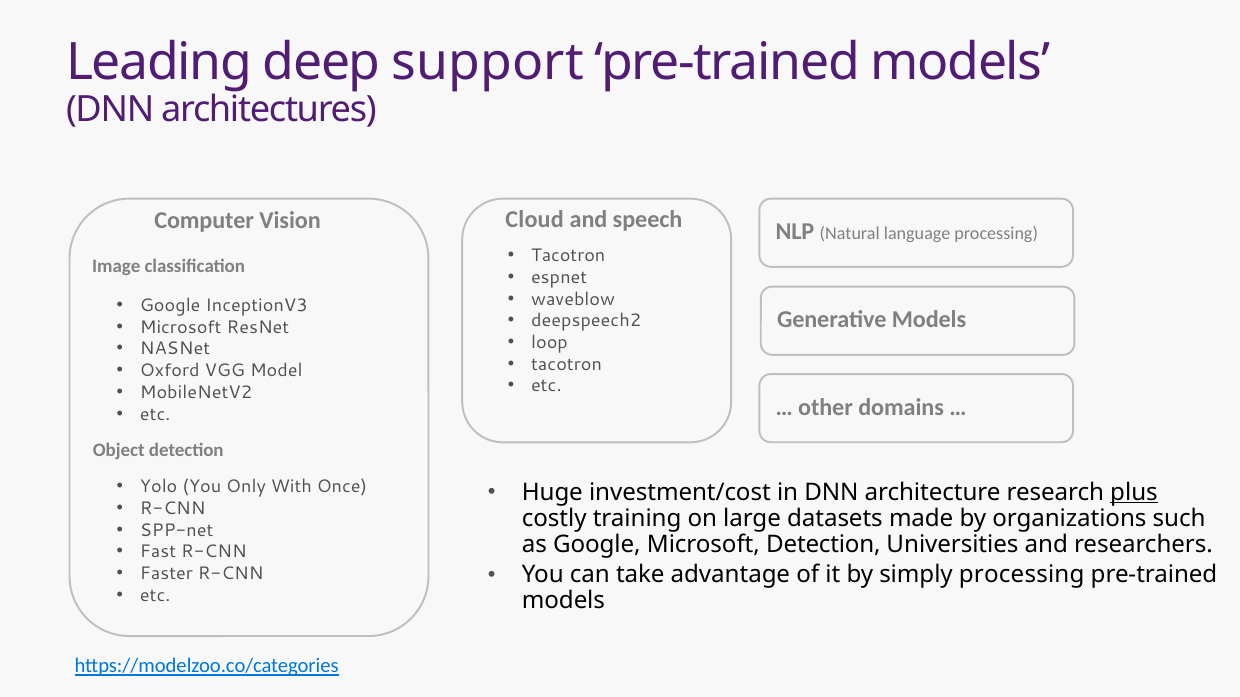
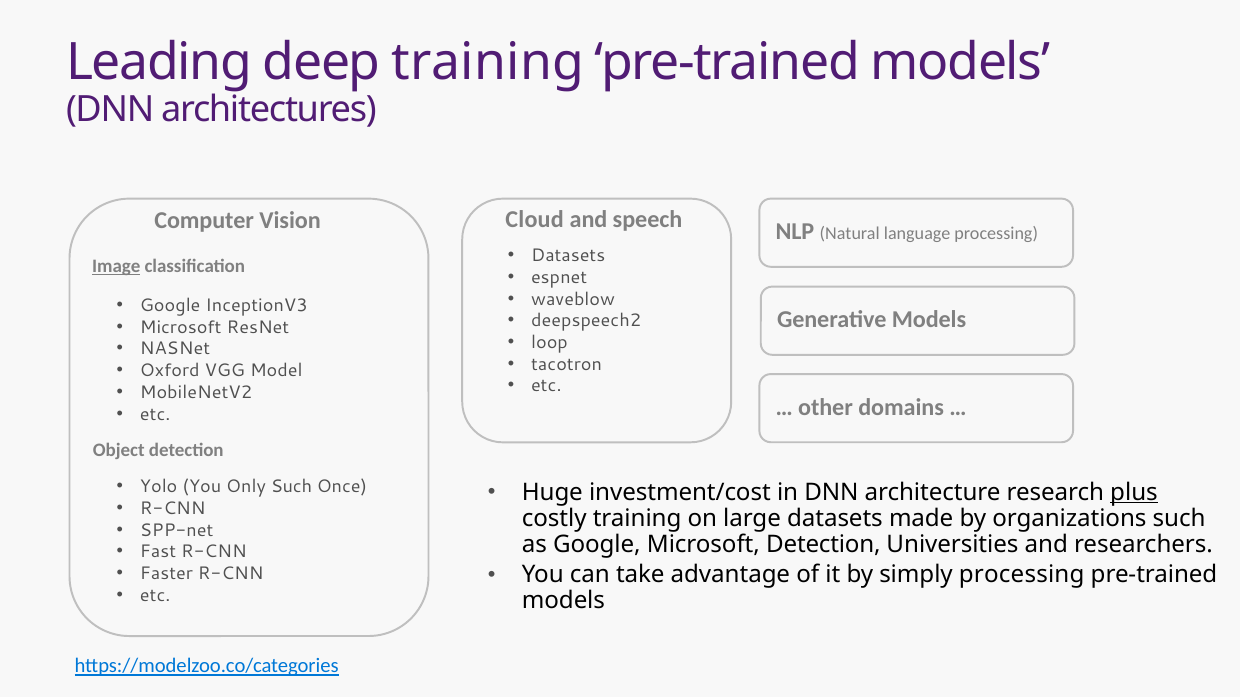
deep support: support -> training (488, 62)
Tacotron: Tacotron -> Datasets (568, 256)
Image underline: none -> present (116, 267)
Only With: With -> Such (291, 487)
